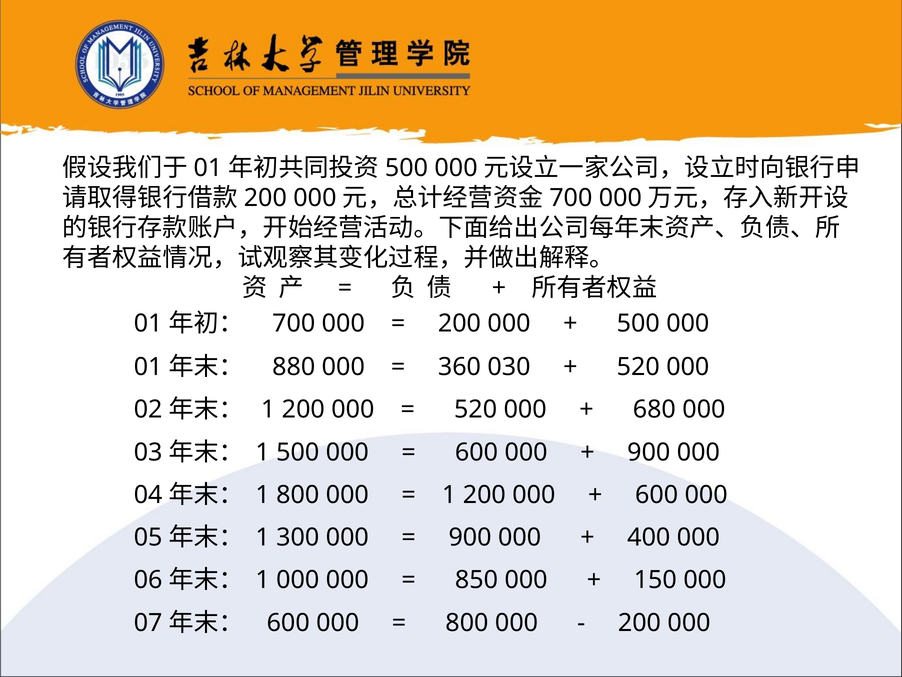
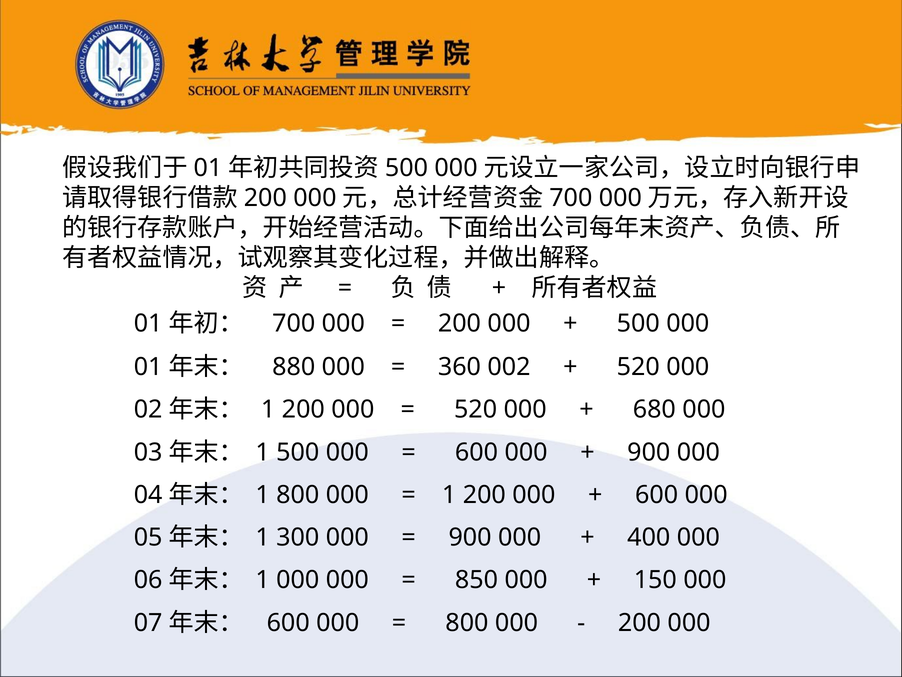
030: 030 -> 002 (509, 367)
